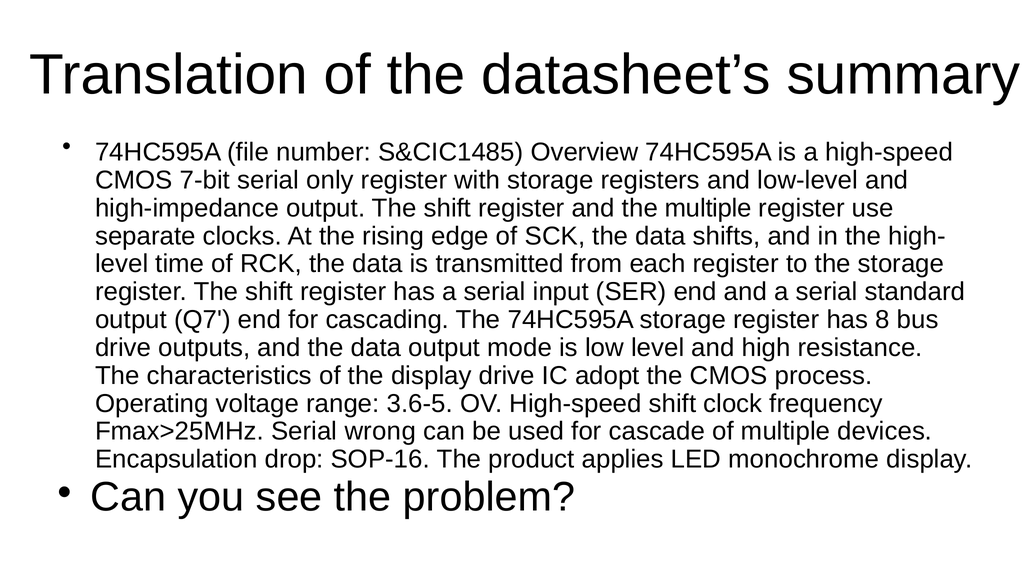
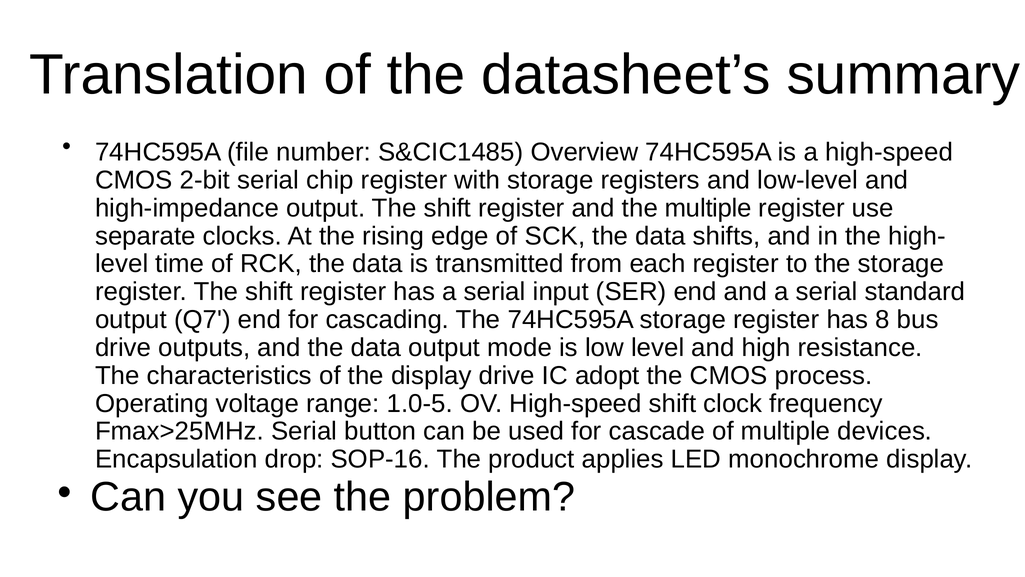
7-bit: 7-bit -> 2-bit (205, 180)
only: only -> chip (330, 180)
3.6-5: 3.6-5 -> 1.0-5 (420, 403)
wrong: wrong -> button (380, 431)
